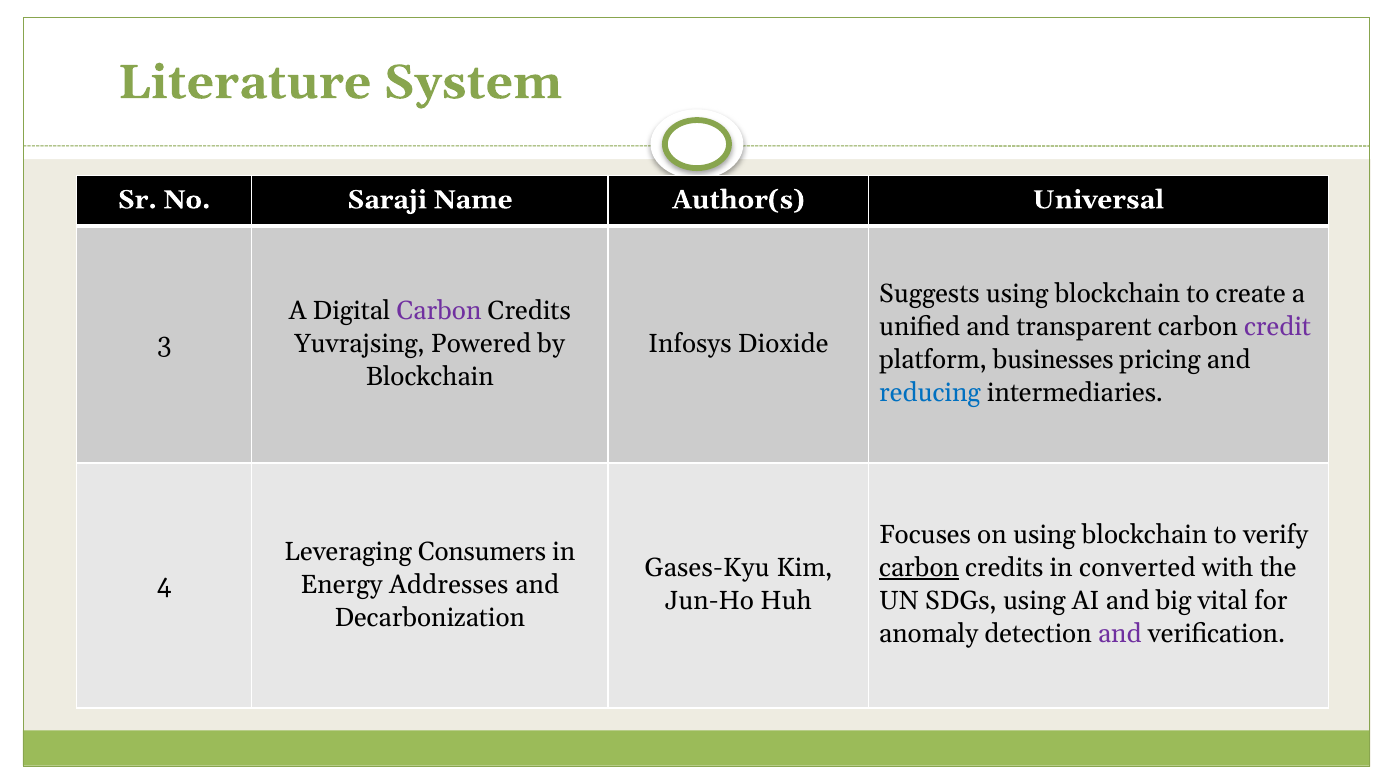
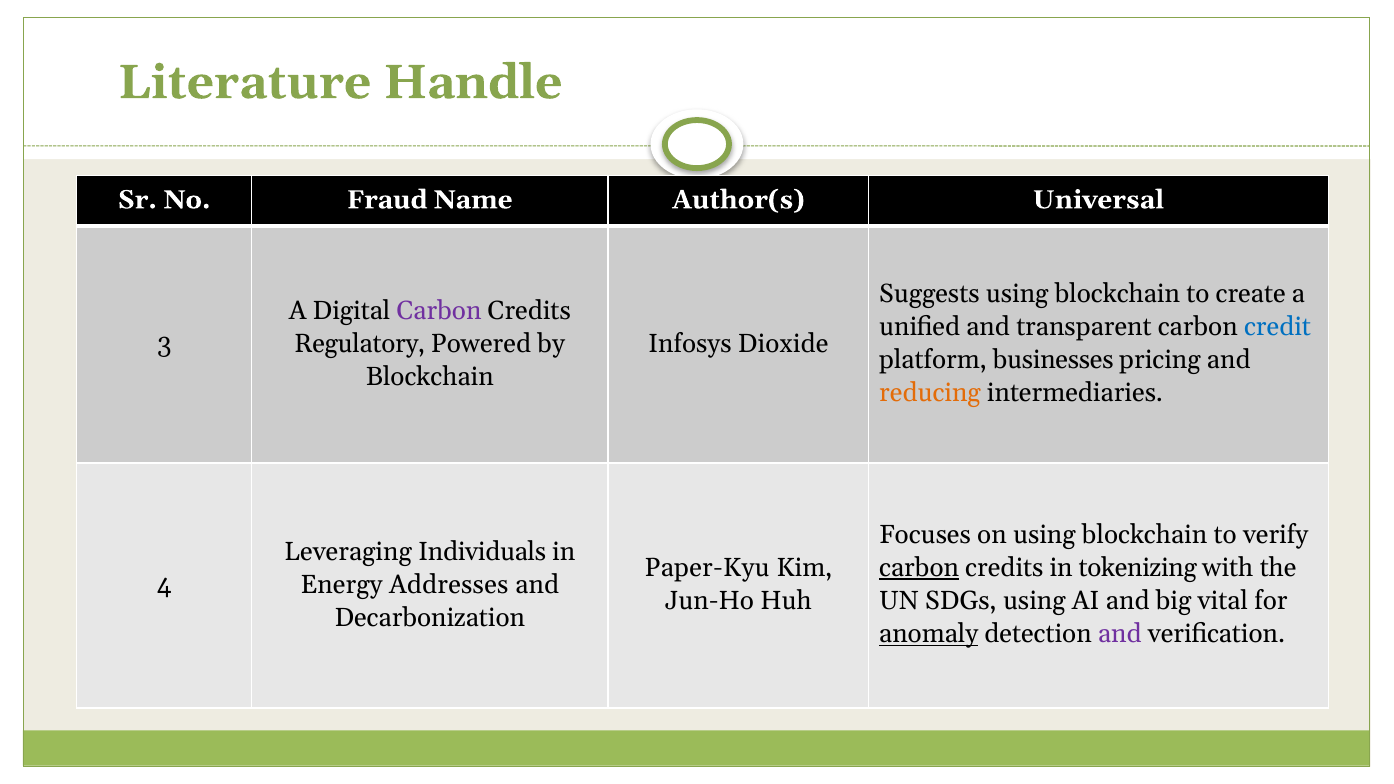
System: System -> Handle (473, 82)
Saraji: Saraji -> Fraud (387, 200)
credit colour: purple -> blue (1277, 327)
Yuvrajsing: Yuvrajsing -> Regulatory (360, 344)
reducing colour: blue -> orange (930, 393)
Consumers: Consumers -> Individuals (482, 552)
Gases-Kyu: Gases-Kyu -> Paper-Kyu (707, 568)
converted: converted -> tokenizing (1138, 568)
anomaly underline: none -> present (929, 634)
